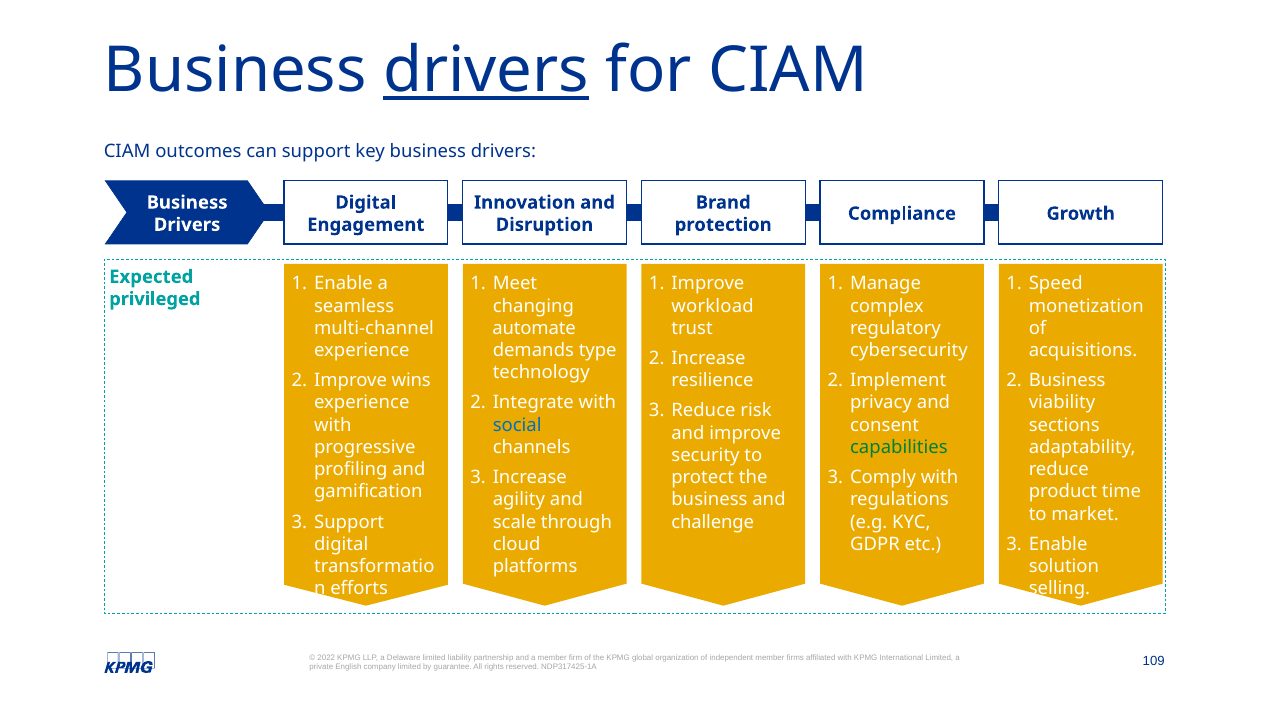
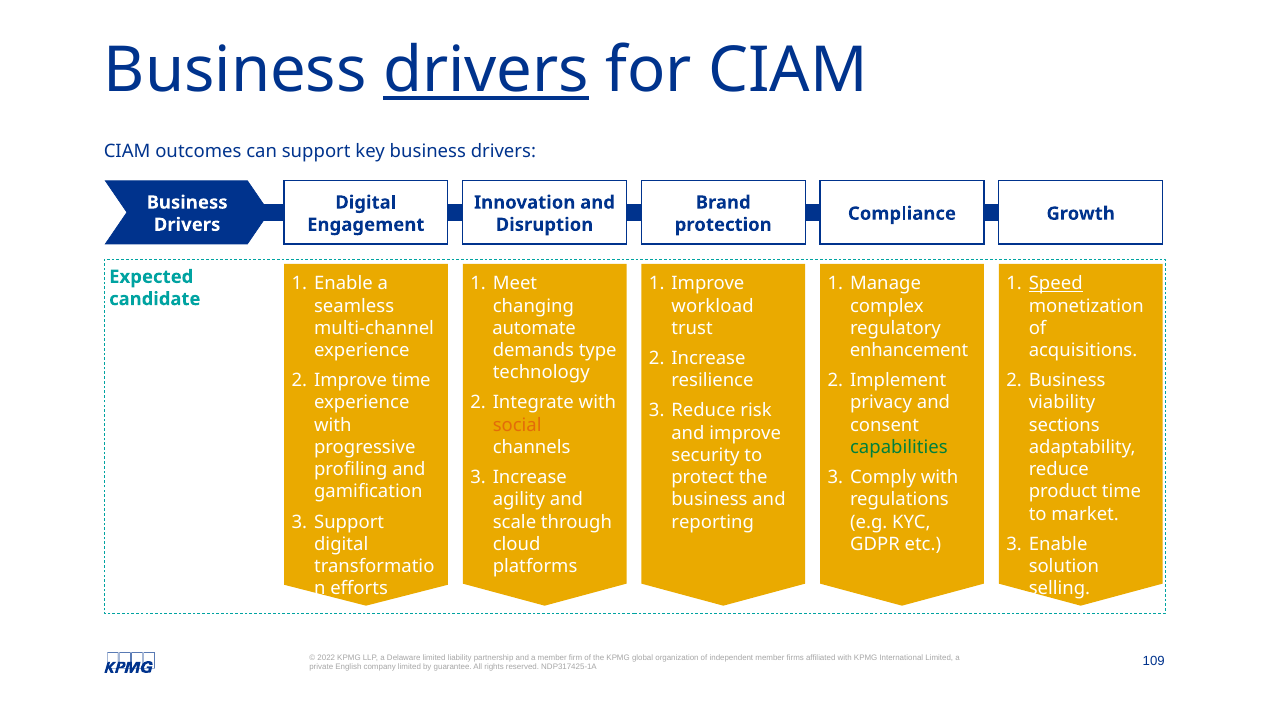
Speed underline: none -> present (1056, 284)
privileged: privileged -> candidate (155, 299)
cybersecurity: cybersecurity -> enhancement (909, 350)
Improve wins: wins -> time (411, 381)
social colour: blue -> orange (517, 425)
challenge: challenge -> reporting (713, 522)
